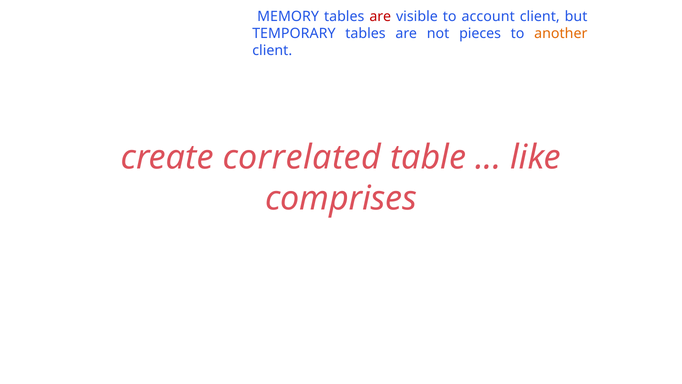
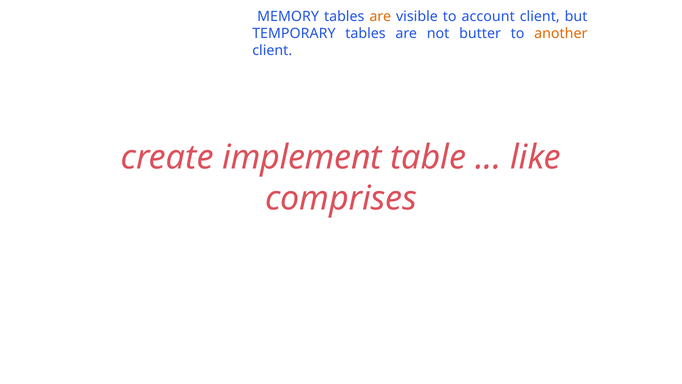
are colour: red -> orange (380, 16)
pieces: pieces -> butter (480, 33)
correlated: correlated -> implement (302, 157)
